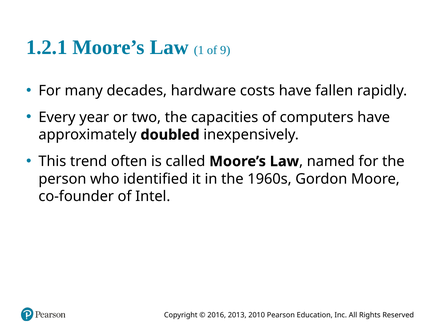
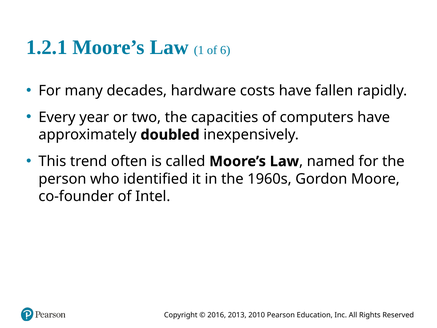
9: 9 -> 6 (225, 50)
